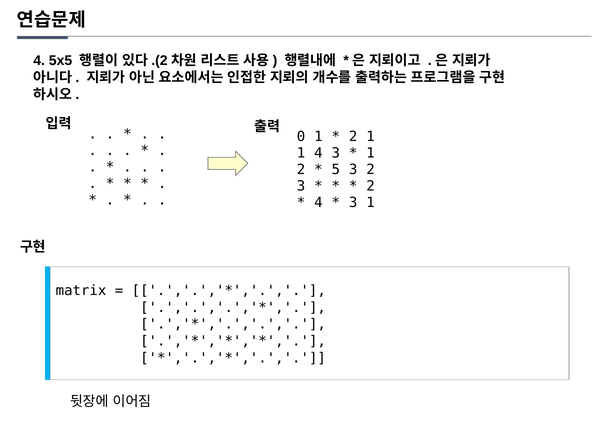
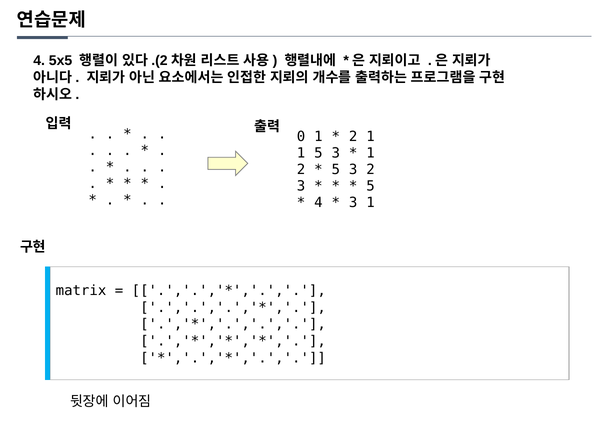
1 4: 4 -> 5 (318, 153)
2: 2 -> 5 (370, 186)
